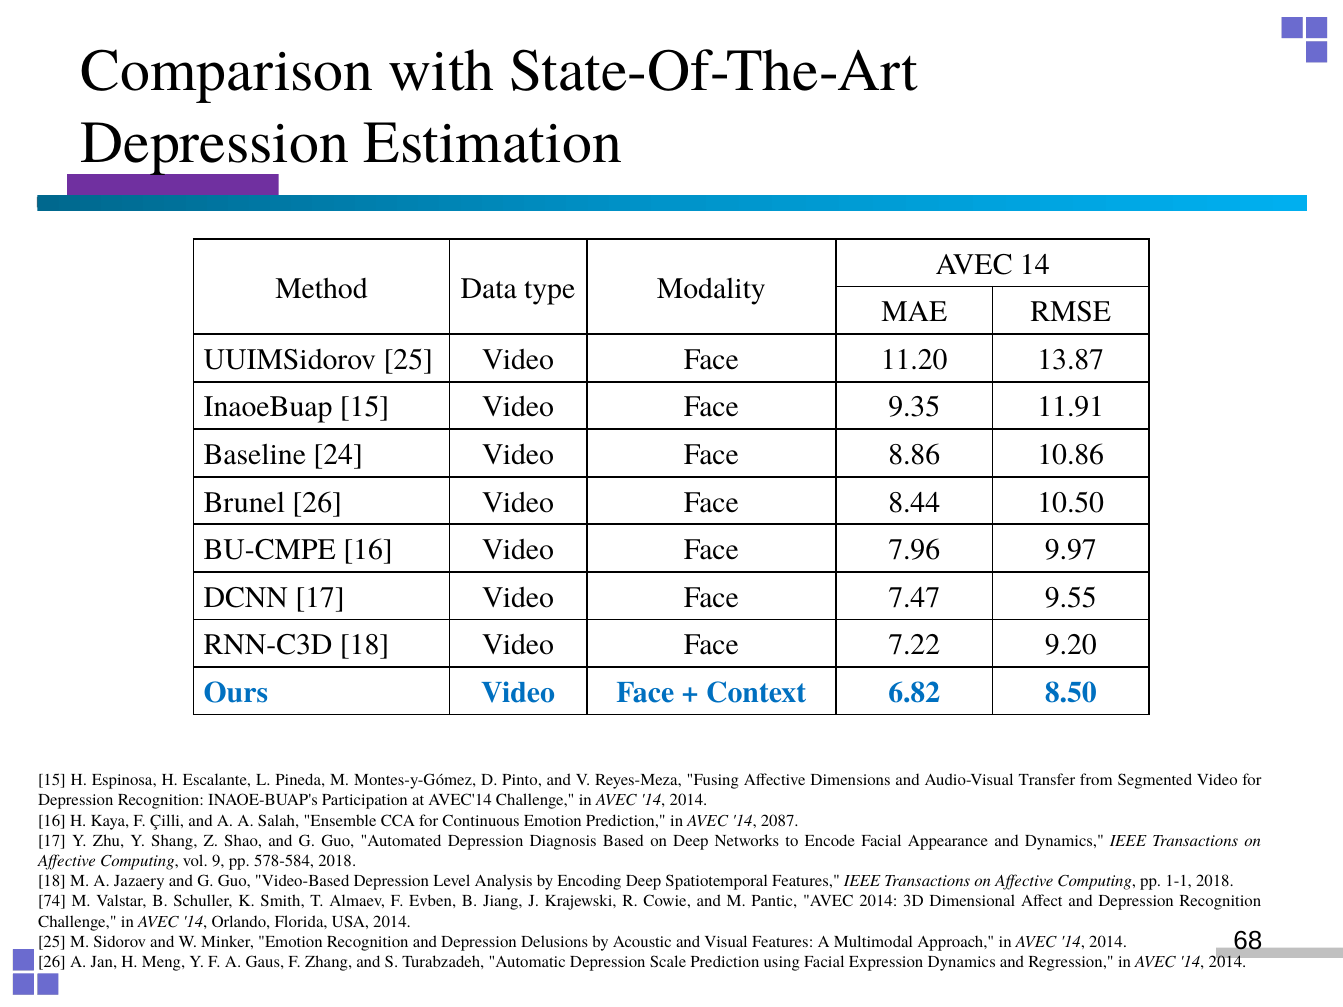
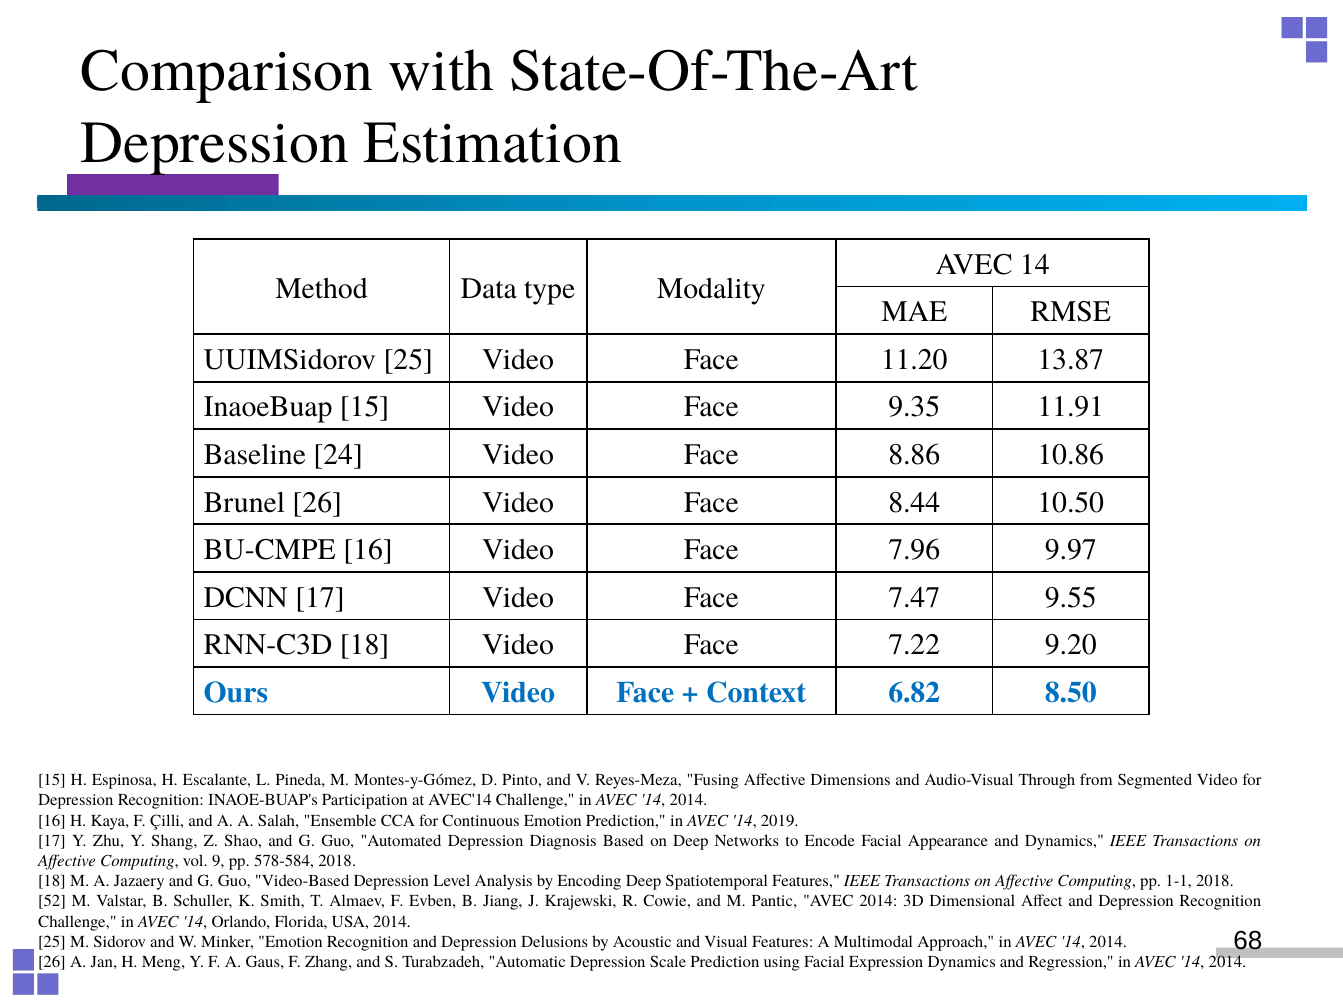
Transfer: Transfer -> Through (1047, 780)
2087: 2087 -> 2019 (780, 821)
74: 74 -> 52 (52, 902)
